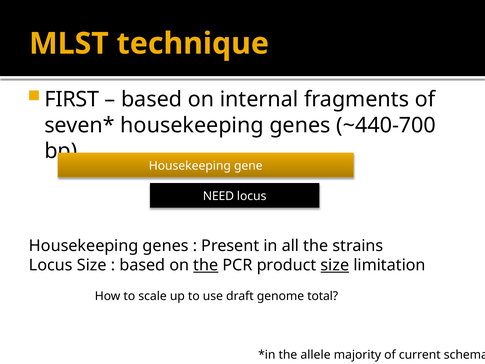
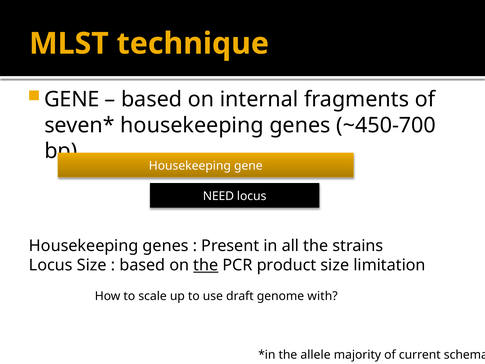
FIRST: FIRST -> GENE (72, 99)
~440-700: ~440-700 -> ~450-700 (386, 125)
size underline: present -> none (335, 265)
total: total -> with (323, 296)
